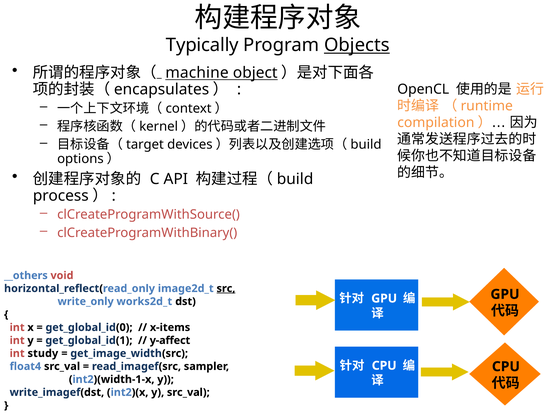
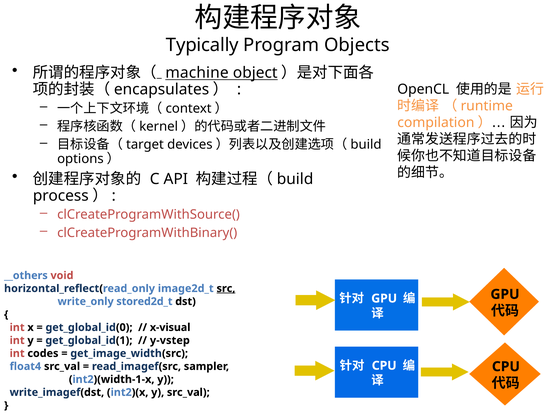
Objects underline: present -> none (357, 45)
works2d_t: works2d_t -> stored2d_t (144, 301)
x-items: x-items -> x-visual (170, 327)
y-affect: y-affect -> y-vstep (170, 340)
study: study -> codes (43, 353)
